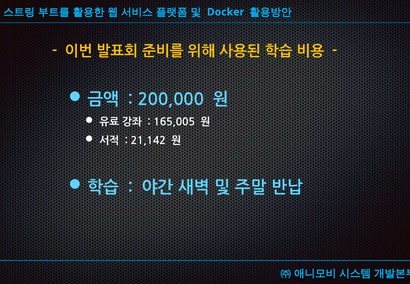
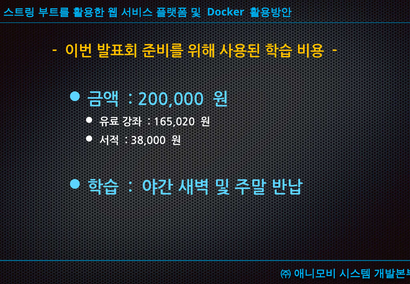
165,005: 165,005 -> 165,020 (174, 122)
21,142: 21,142 -> 38,000 (148, 141)
